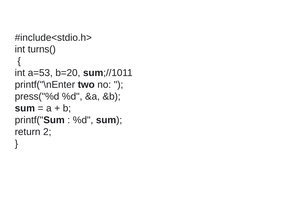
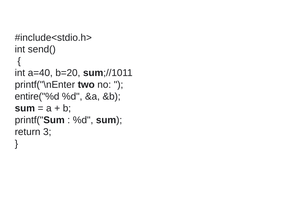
turns(: turns( -> send( (42, 49)
a=53: a=53 -> a=40 (40, 73)
press("%d: press("%d -> entire("%d (37, 97)
2: 2 -> 3 (47, 132)
